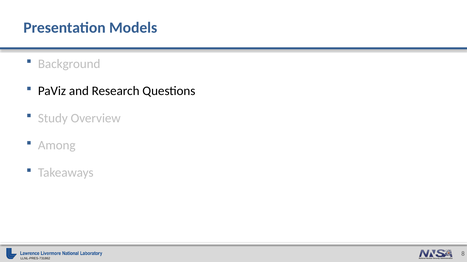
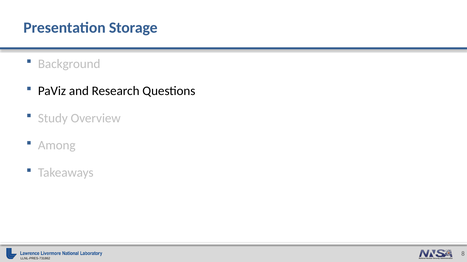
Models: Models -> Storage (133, 28)
